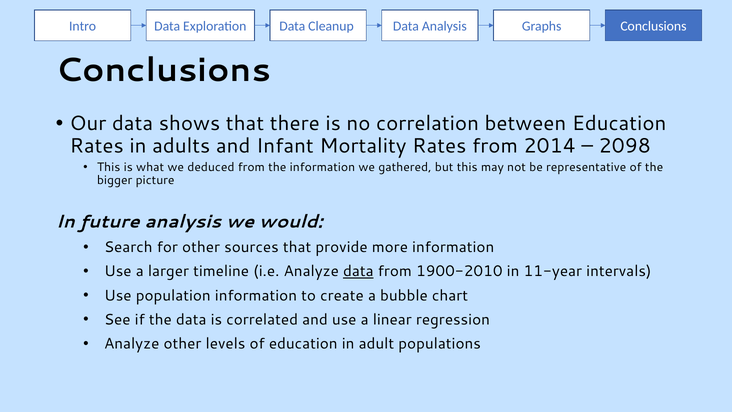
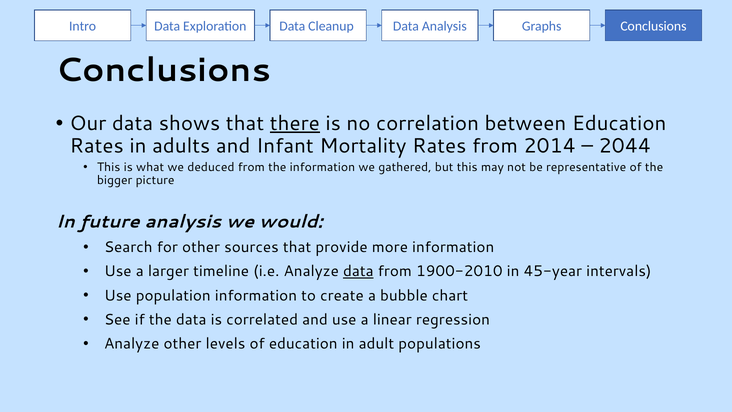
there underline: none -> present (295, 123)
2098: 2098 -> 2044 (625, 146)
11-year: 11-year -> 45-year (553, 271)
